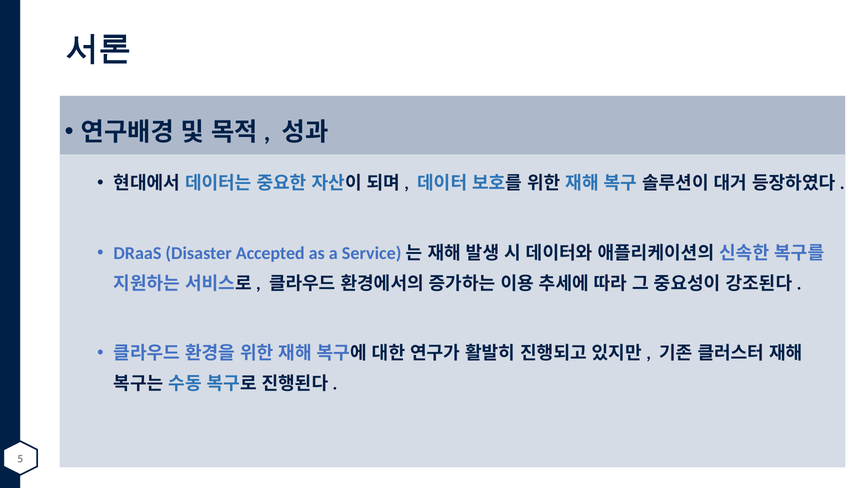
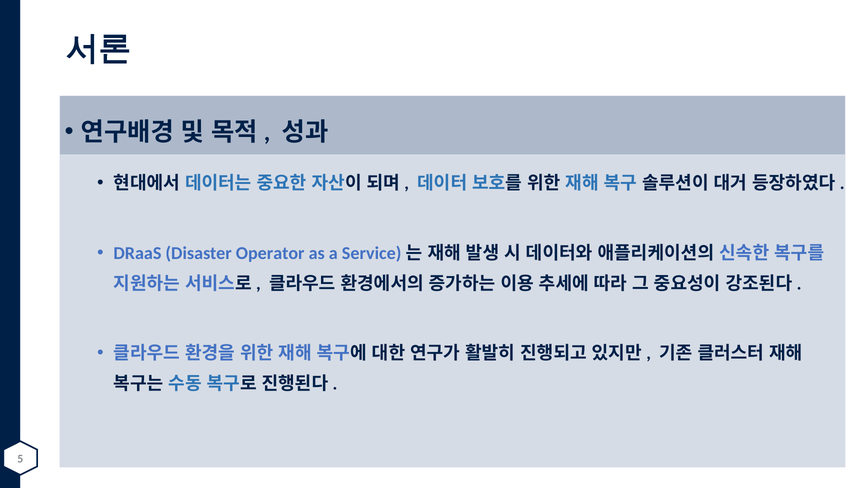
Accepted: Accepted -> Operator (270, 253)
